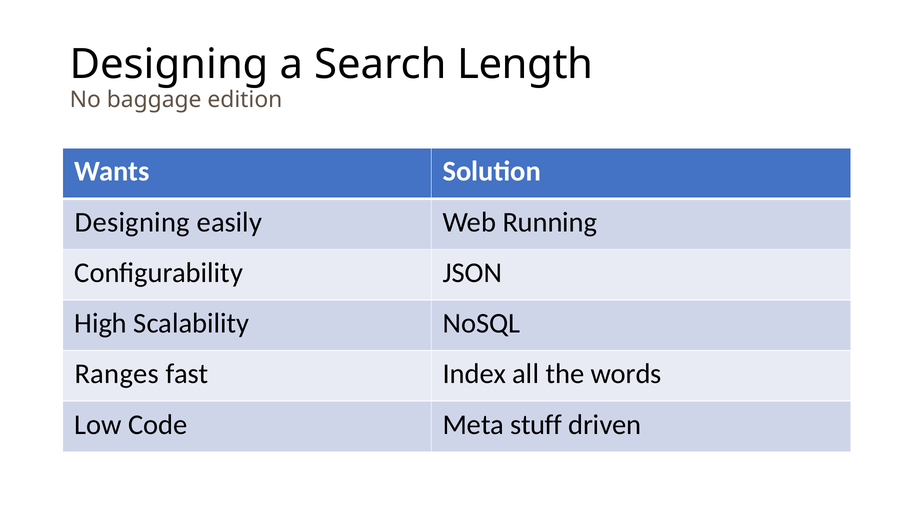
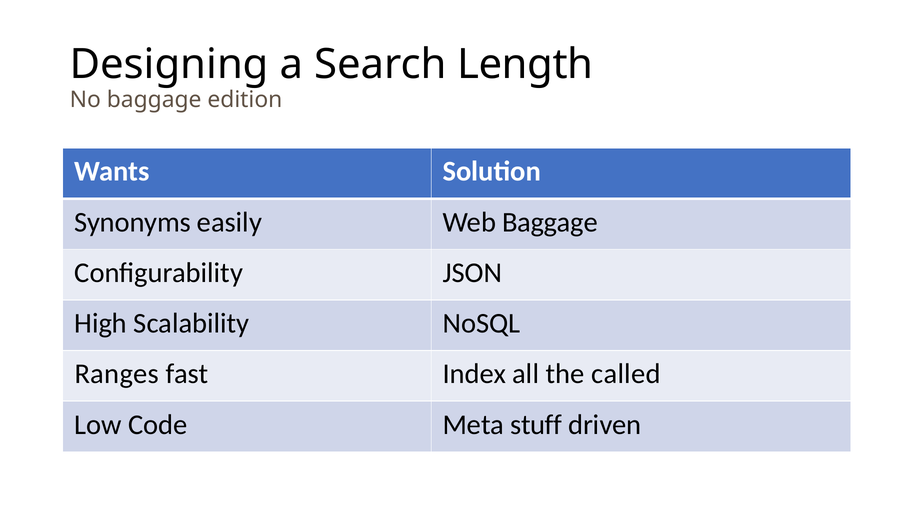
Designing: Designing -> Synonyms (133, 222)
Web Running: Running -> Baggage (550, 222)
words: words -> called (626, 374)
